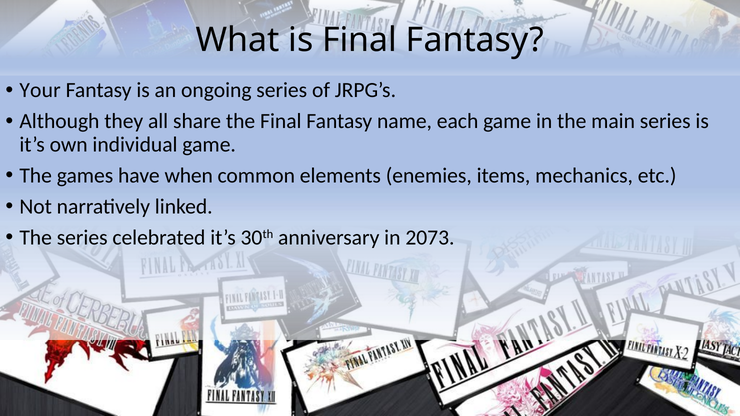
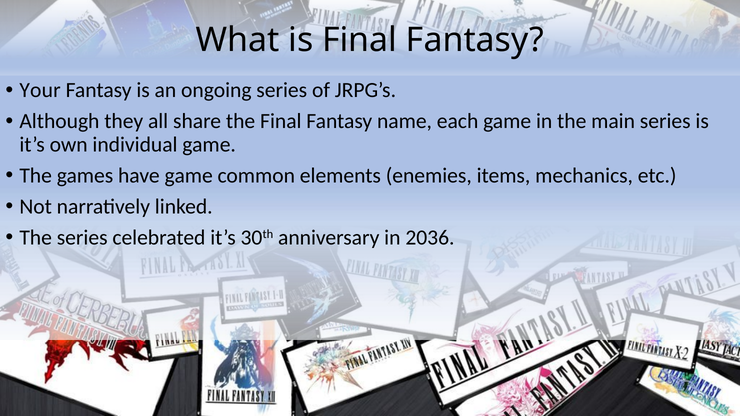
have when: when -> game (189, 176)
2073: 2073 -> 2036 (430, 238)
